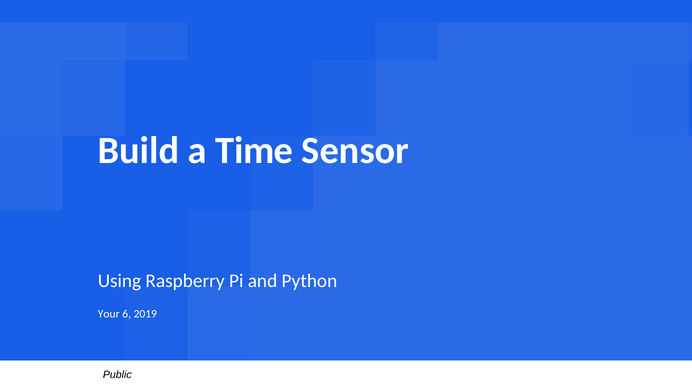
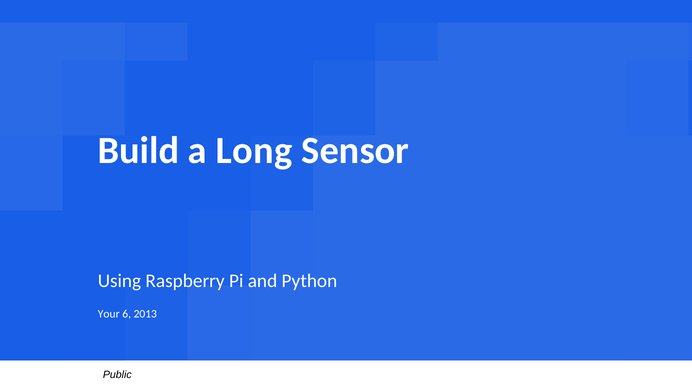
Time: Time -> Long (254, 150)
2019: 2019 -> 2013 (145, 314)
